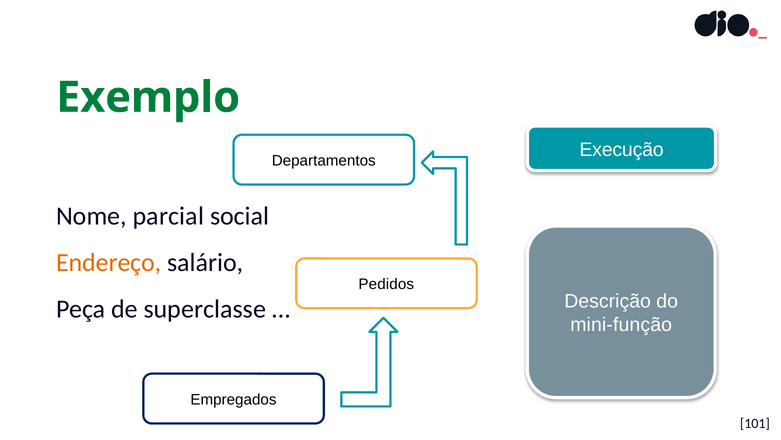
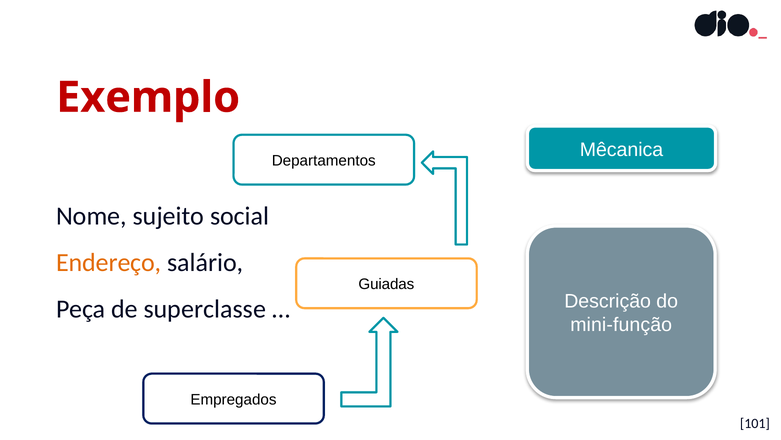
Exemplo colour: green -> red (148, 97)
Execução: Execução -> Mêcanica (621, 149)
parcial: parcial -> sujeito (168, 216)
Pedidos: Pedidos -> Guiadas (386, 284)
